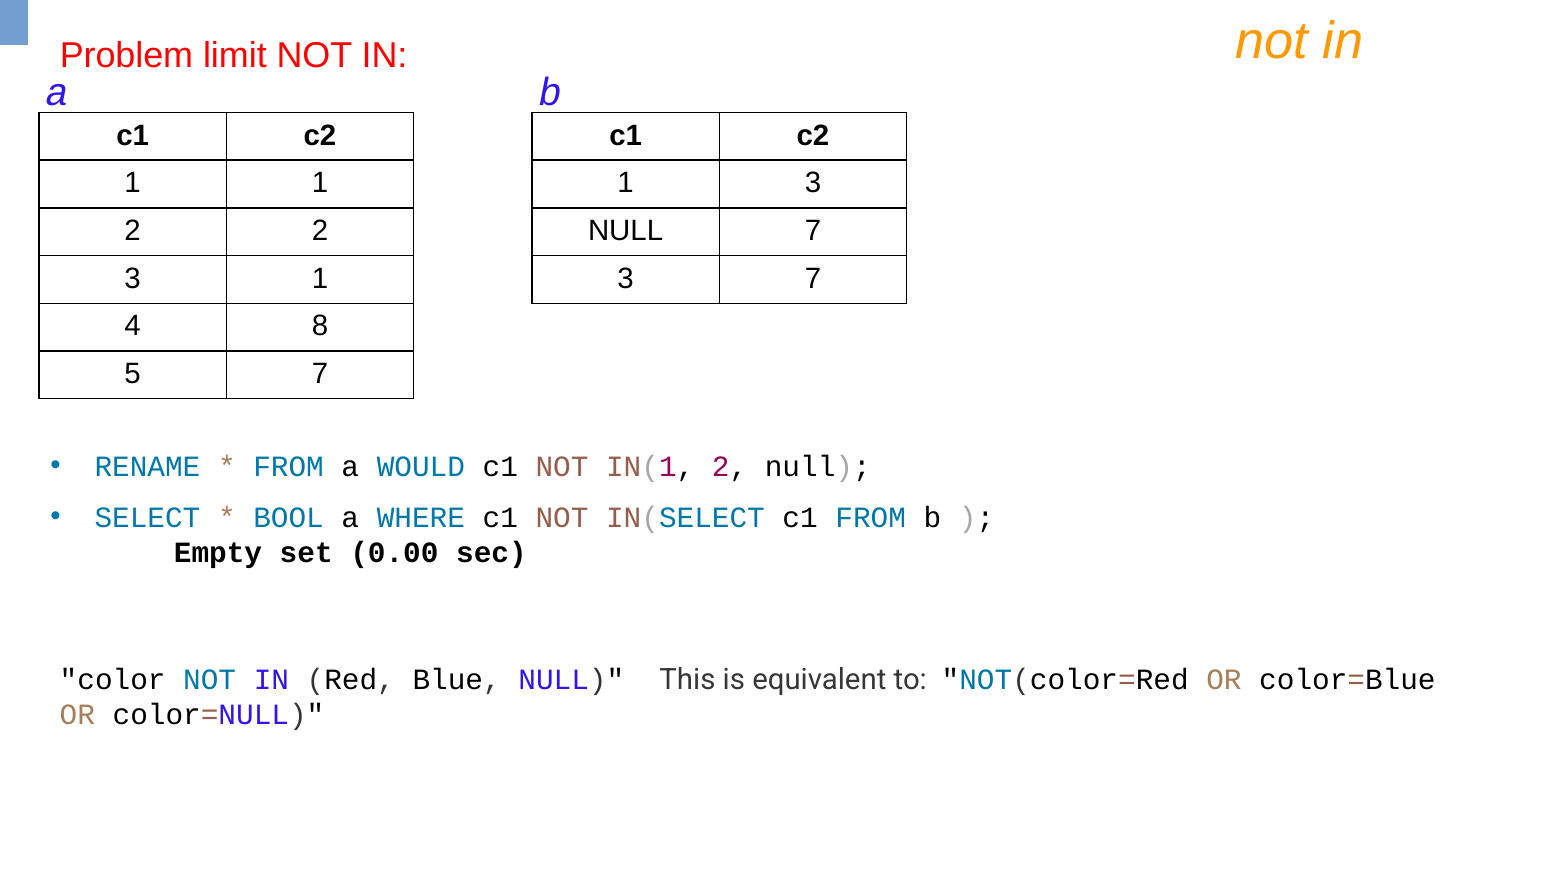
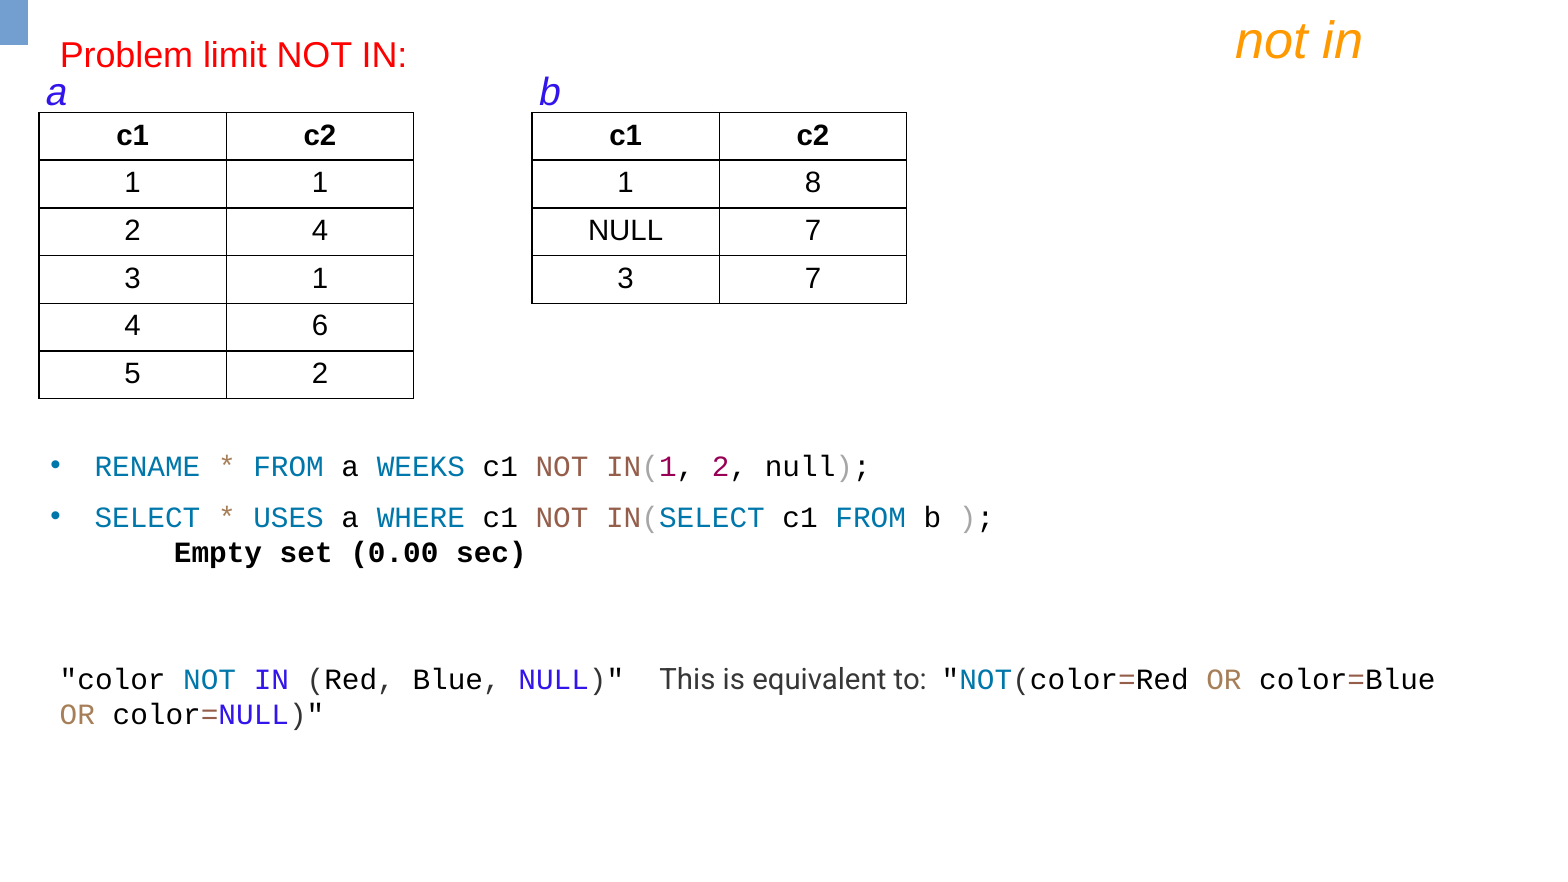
1 3: 3 -> 8 (813, 183)
2 2: 2 -> 4 (320, 231)
8: 8 -> 6 (320, 326)
5 7: 7 -> 2 (320, 374)
WOULD: WOULD -> WEEKS (421, 466)
BOOL: BOOL -> USES (289, 517)
